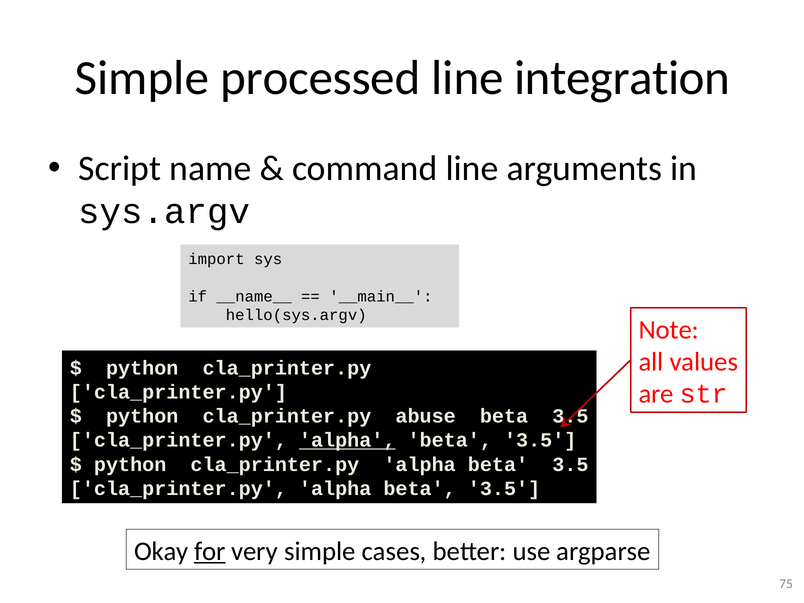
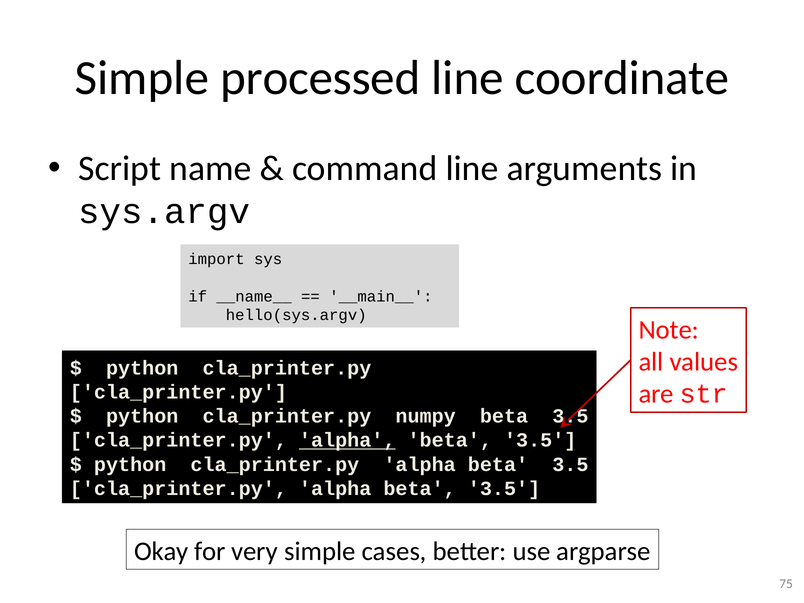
integration: integration -> coordinate (622, 78)
abuse: abuse -> numpy (426, 416)
for underline: present -> none (210, 551)
